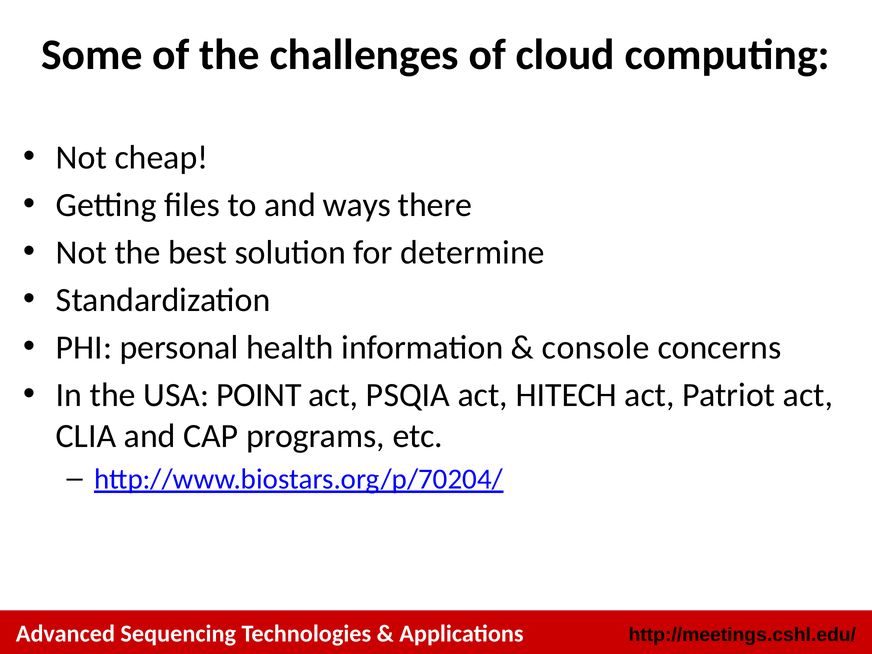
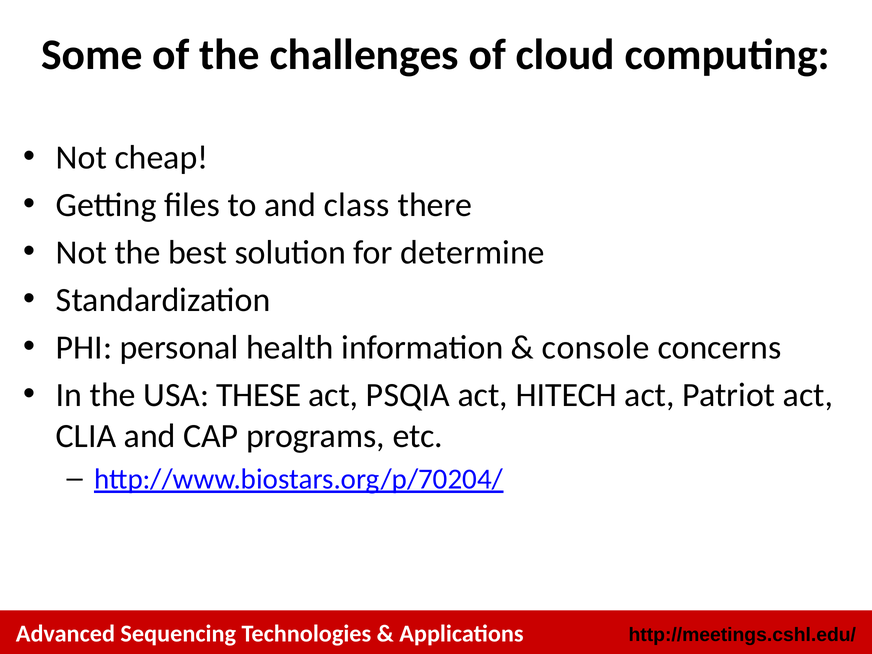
ways: ways -> class (357, 205)
POINT: POINT -> THESE (259, 395)
